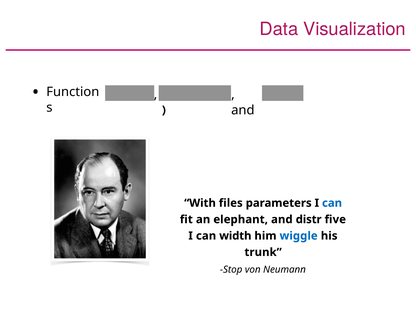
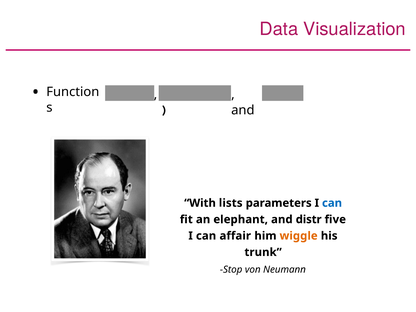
files: files -> lists (231, 203)
width: width -> affair (235, 236)
wiggle colour: blue -> orange (299, 236)
